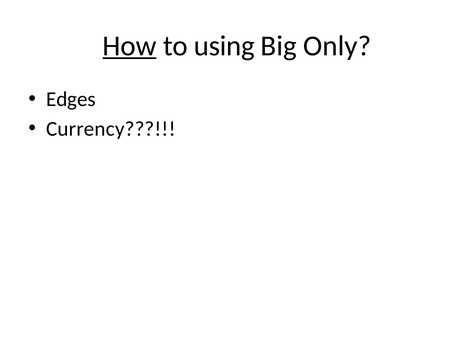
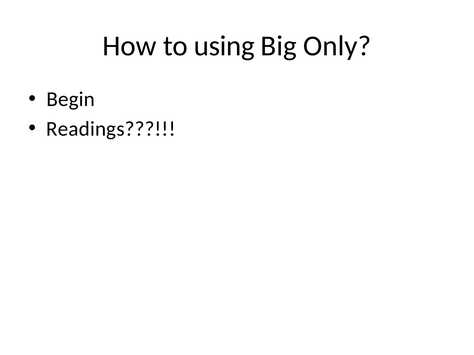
How underline: present -> none (129, 46)
Edges: Edges -> Begin (71, 99)
Currency: Currency -> Readings (111, 129)
